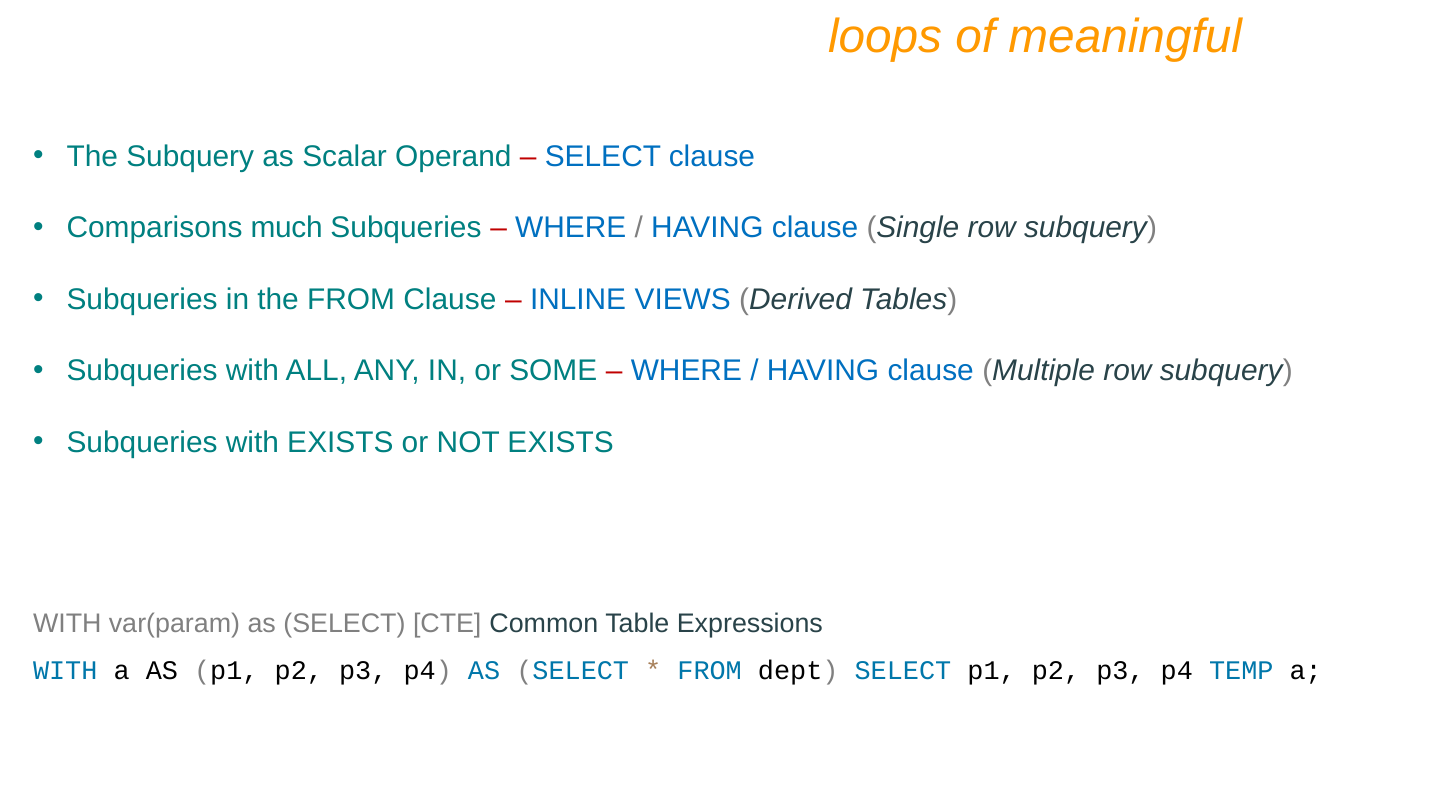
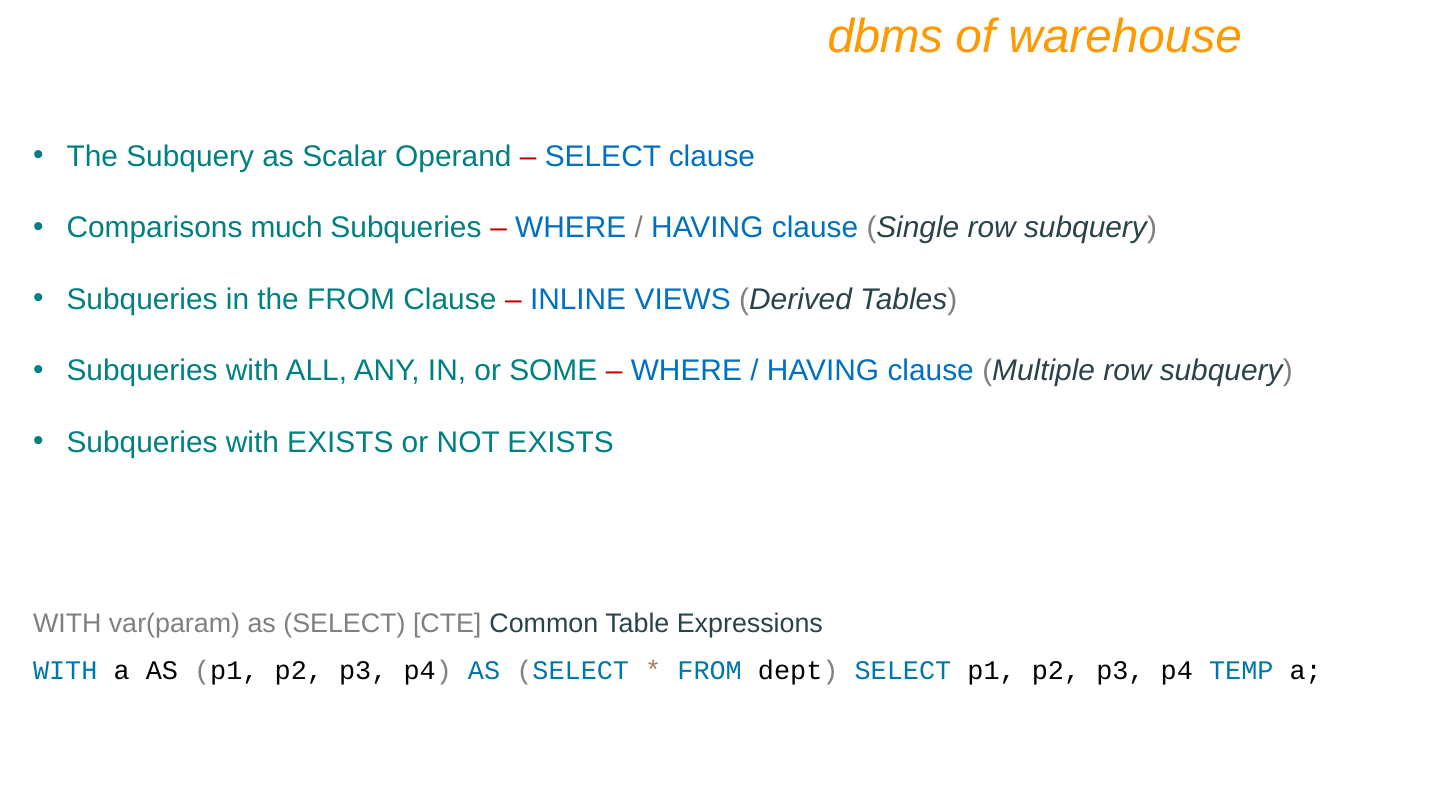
loops: loops -> dbms (885, 37)
meaningful: meaningful -> warehouse (1125, 37)
